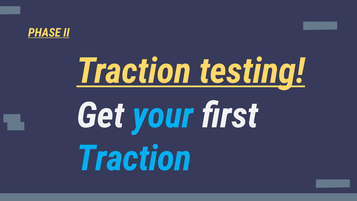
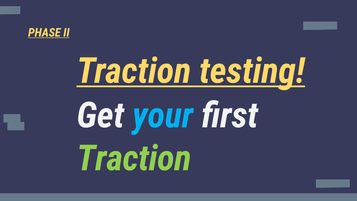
Traction colour: light blue -> light green (134, 158)
